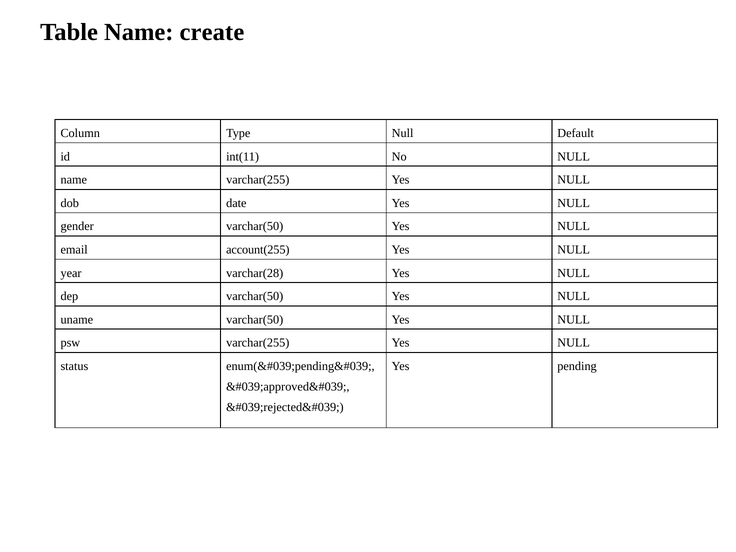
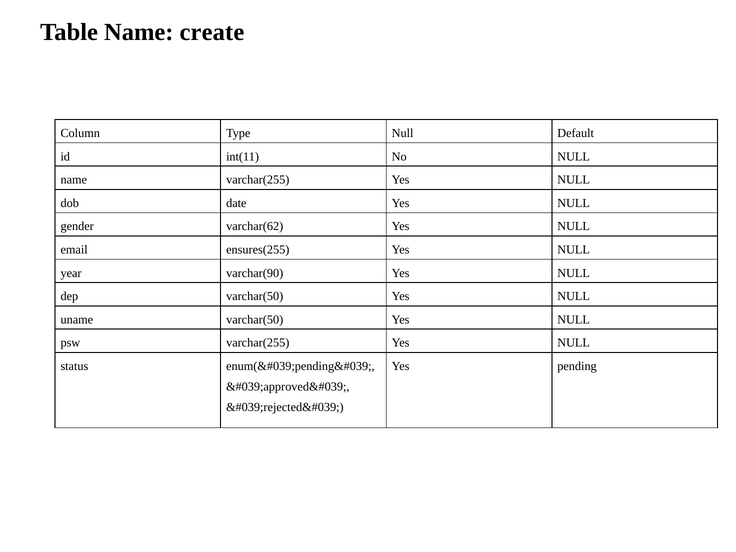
gender varchar(50: varchar(50 -> varchar(62 (255, 226)
account(255: account(255 -> ensures(255 (258, 250)
varchar(28: varchar(28 -> varchar(90 (255, 273)
